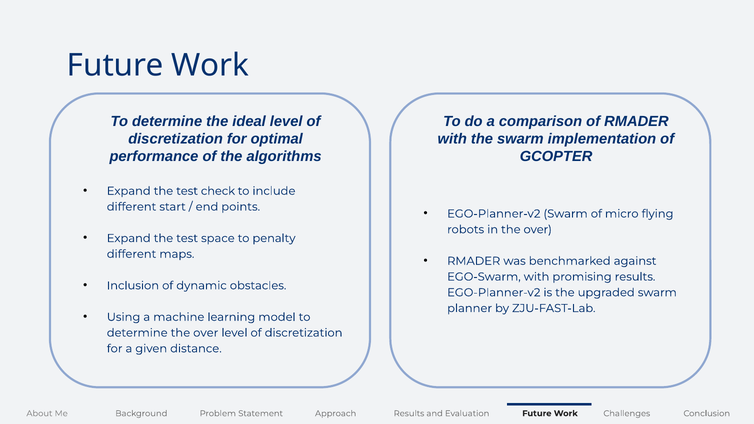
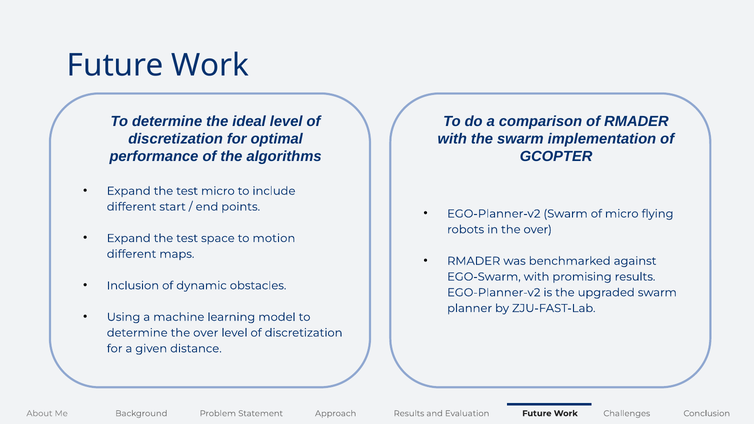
test check: check -> micro (218, 191)
penalty: penalty -> motion (274, 238)
